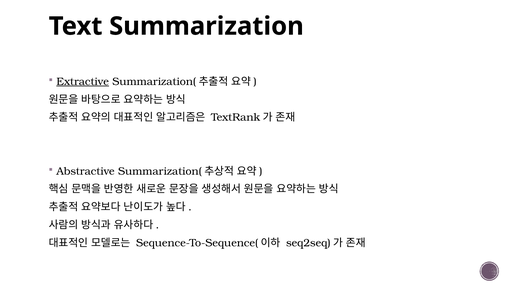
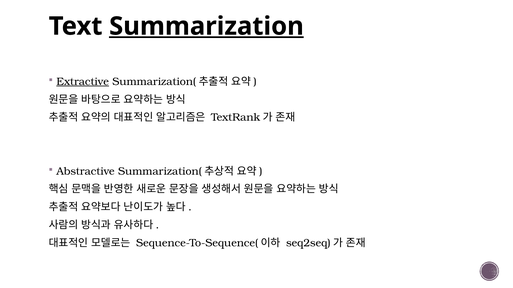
Summarization underline: none -> present (206, 26)
